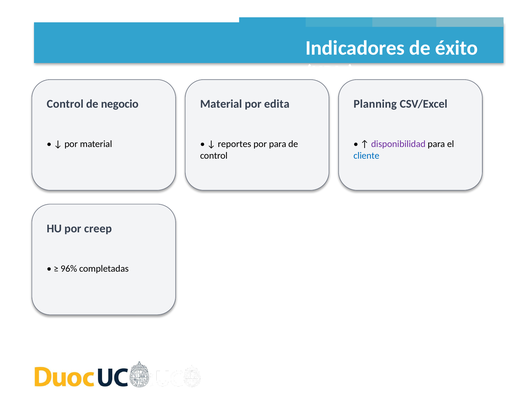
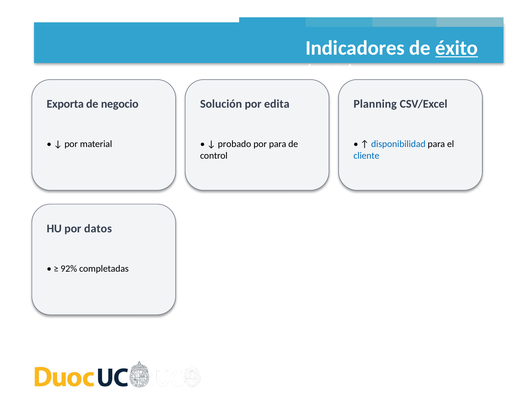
éxito underline: none -> present (457, 48)
Control: Control -> Exporta (65, 104)
Material: Material -> Solución (221, 104)
reportes: reportes -> probado (235, 144)
disponibilidad colour: purple -> blue (398, 144)
creep: creep -> datos (98, 229)
96%: 96% -> 92% (69, 269)
